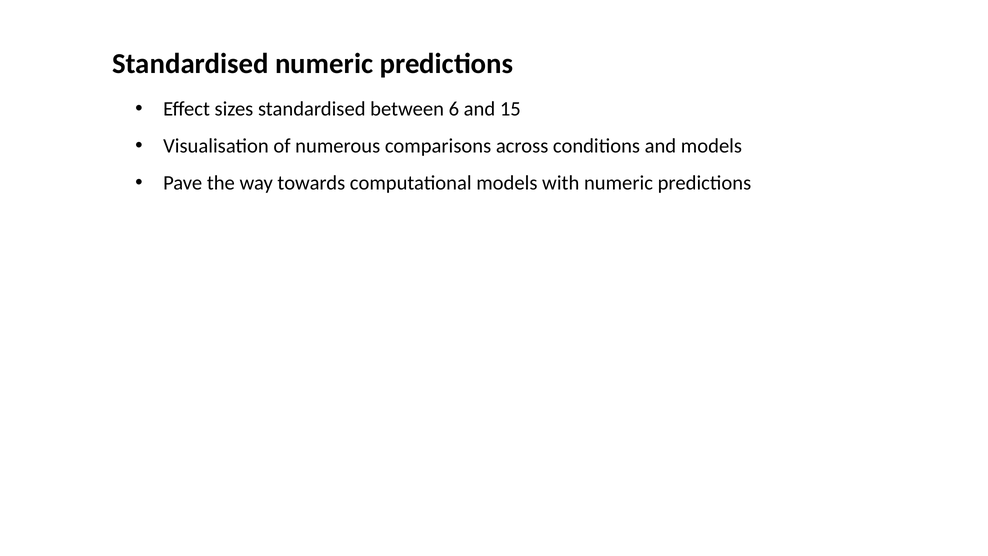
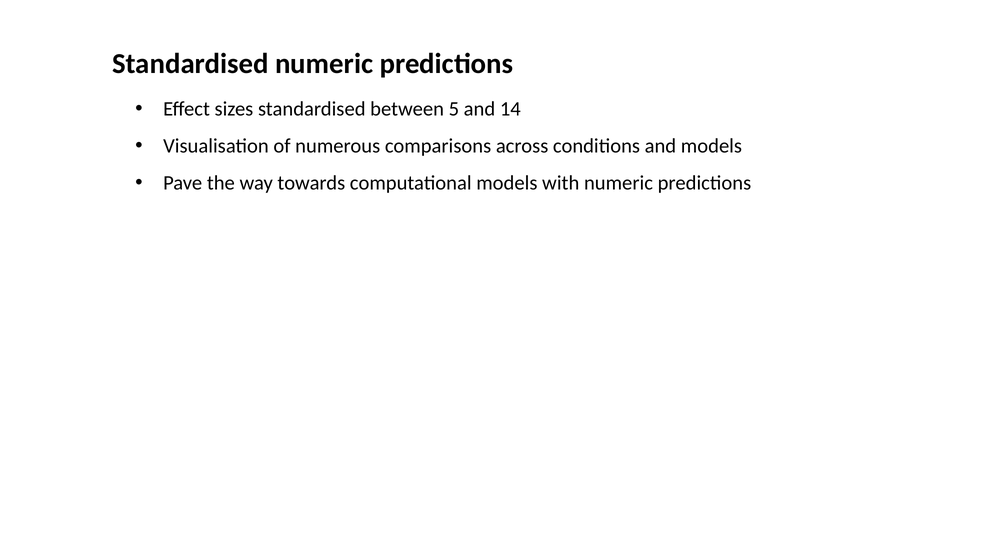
6: 6 -> 5 (454, 109)
15: 15 -> 14 (510, 109)
